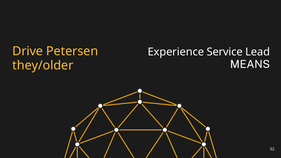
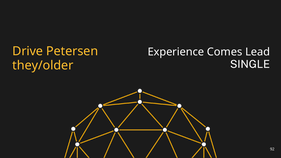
Service: Service -> Comes (225, 52)
MEANS: MEANS -> SINGLE (250, 64)
